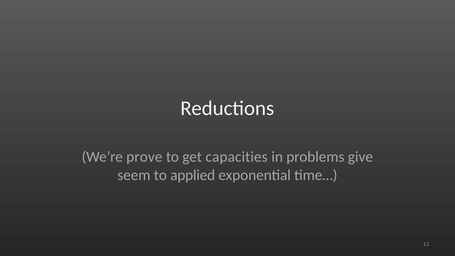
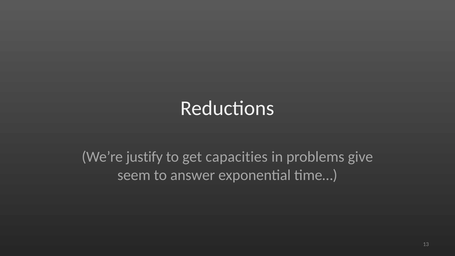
prove: prove -> justify (145, 157)
applied: applied -> answer (193, 175)
